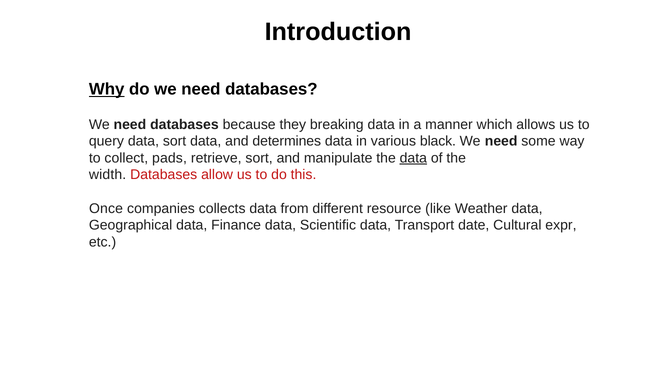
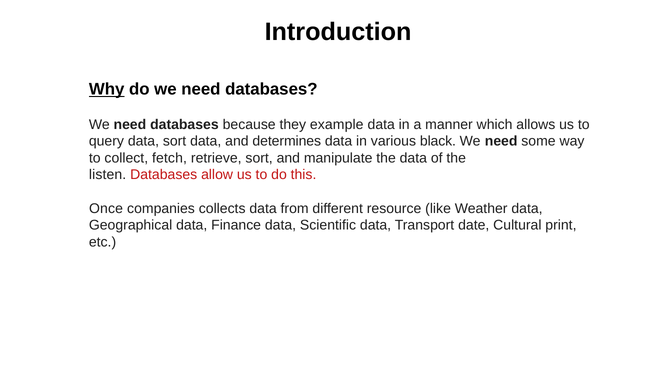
breaking: breaking -> example (337, 124)
pads: pads -> fetch (169, 158)
data underline: present -> none (413, 158)
width: width -> listen (108, 175)
expr: expr -> print (561, 225)
